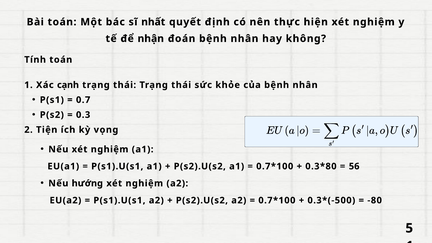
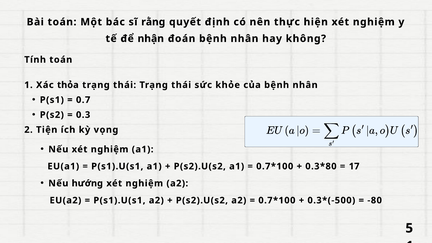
nhất: nhất -> rằng (153, 22)
cạnh: cạnh -> thỏa (68, 85)
56: 56 -> 17 (354, 166)
